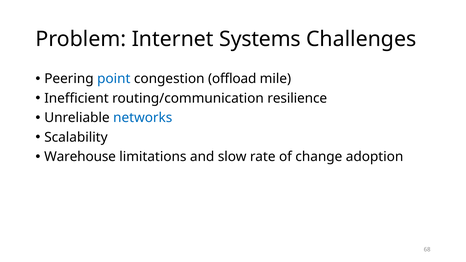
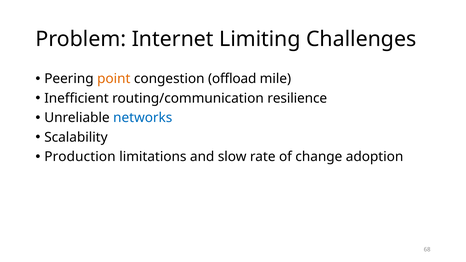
Systems: Systems -> Limiting (260, 39)
point colour: blue -> orange (114, 79)
Warehouse: Warehouse -> Production (80, 157)
